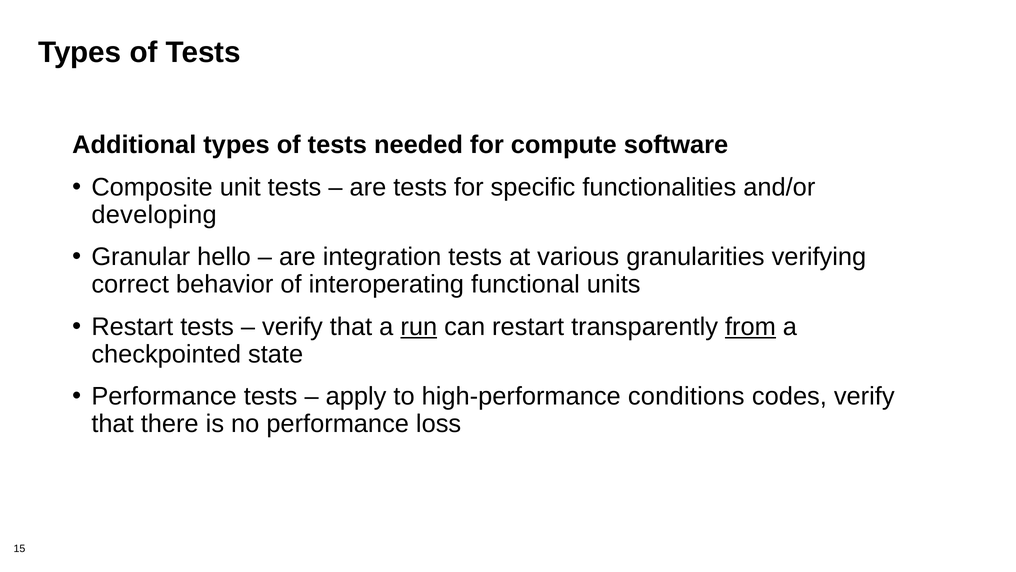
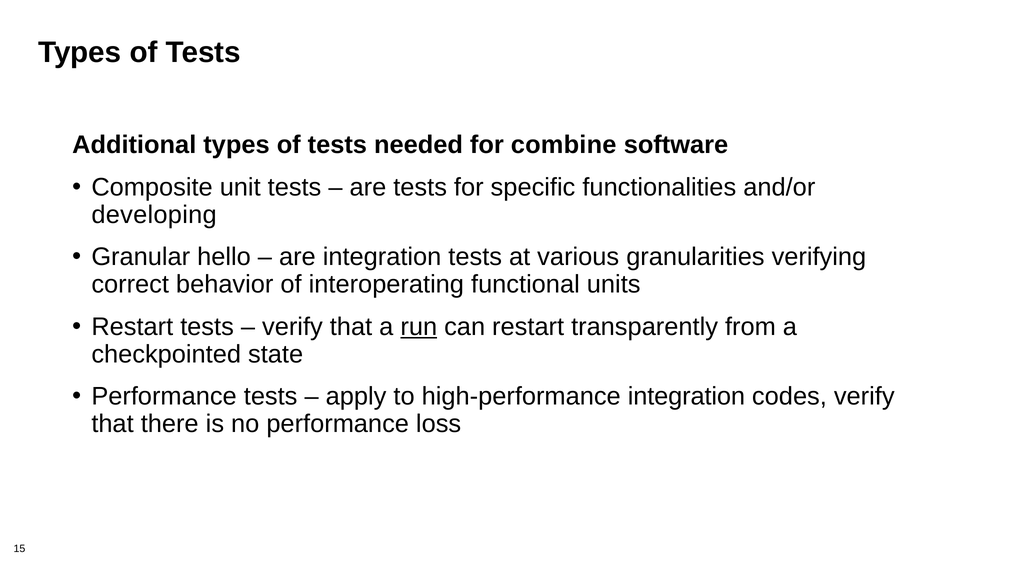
compute: compute -> combine (564, 145)
from underline: present -> none (750, 327)
high-performance conditions: conditions -> integration (686, 396)
